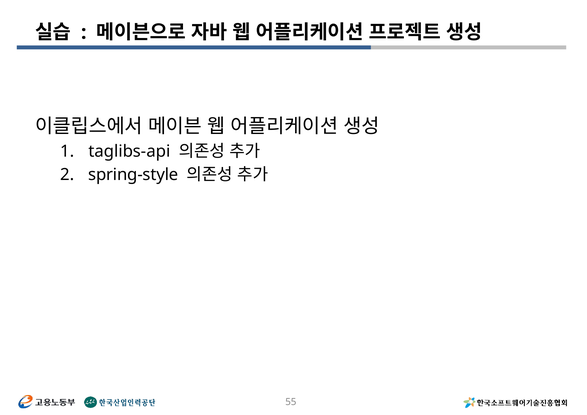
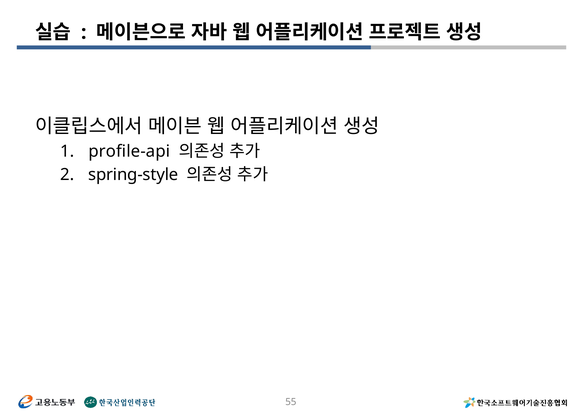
taglibs-api: taglibs-api -> profile-api (129, 151)
